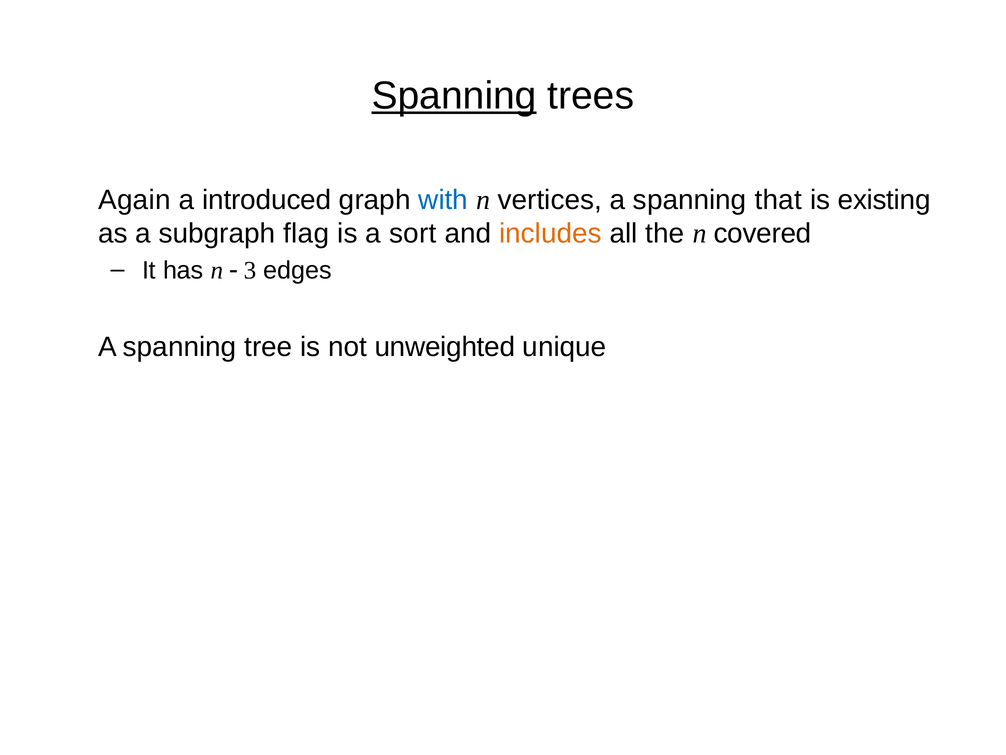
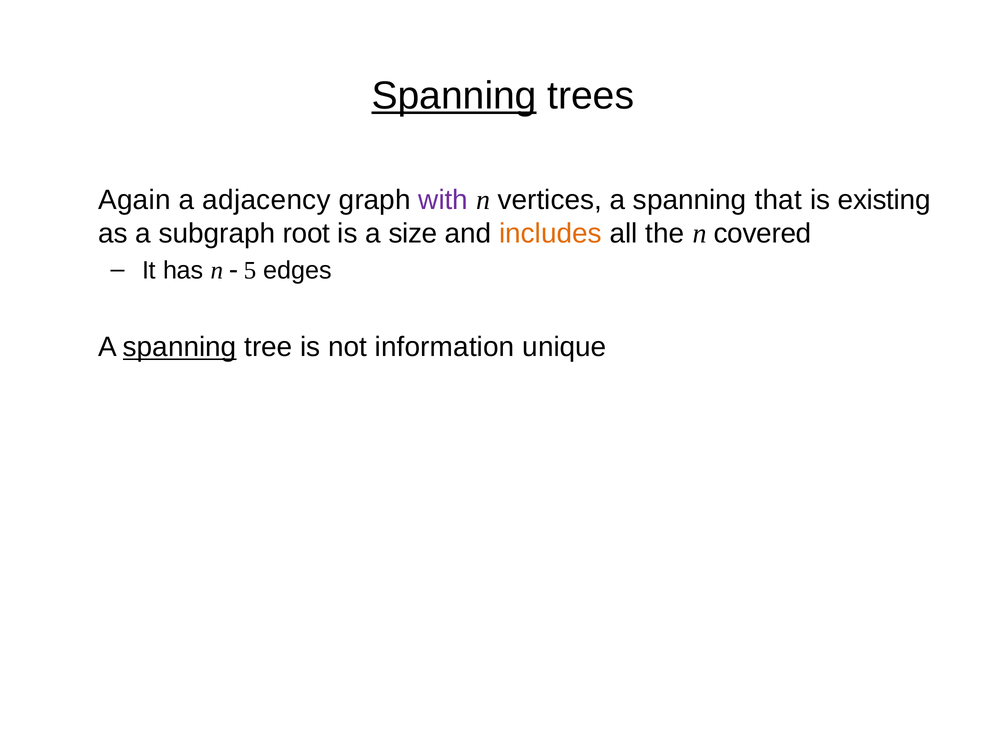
introduced: introduced -> adjacency (267, 200)
with colour: blue -> purple (443, 200)
flag: flag -> root (306, 233)
sort: sort -> size (413, 233)
3: 3 -> 5 (250, 270)
spanning underline: none -> present (180, 347)
unweighted: unweighted -> information (445, 347)
